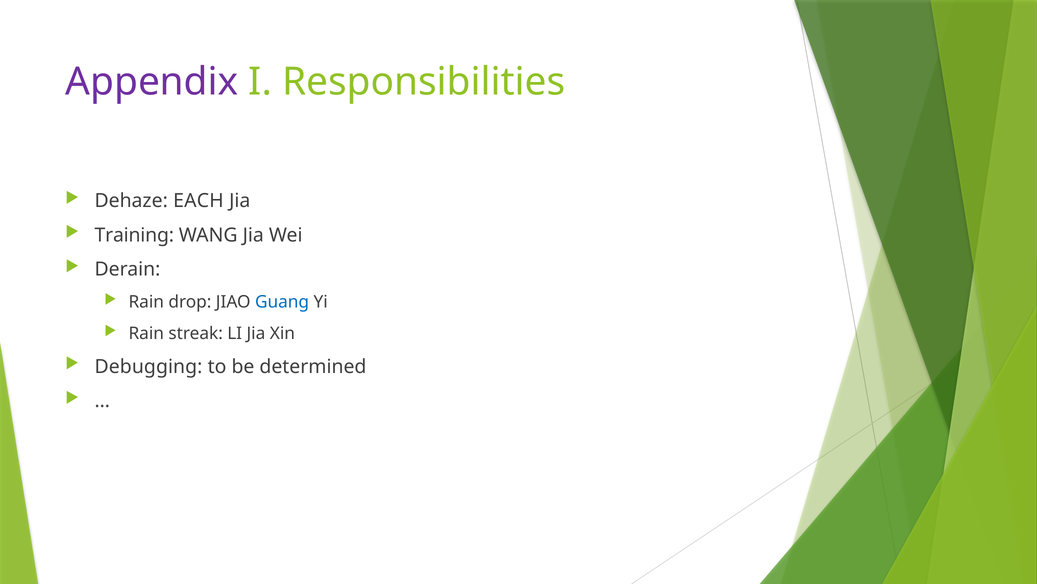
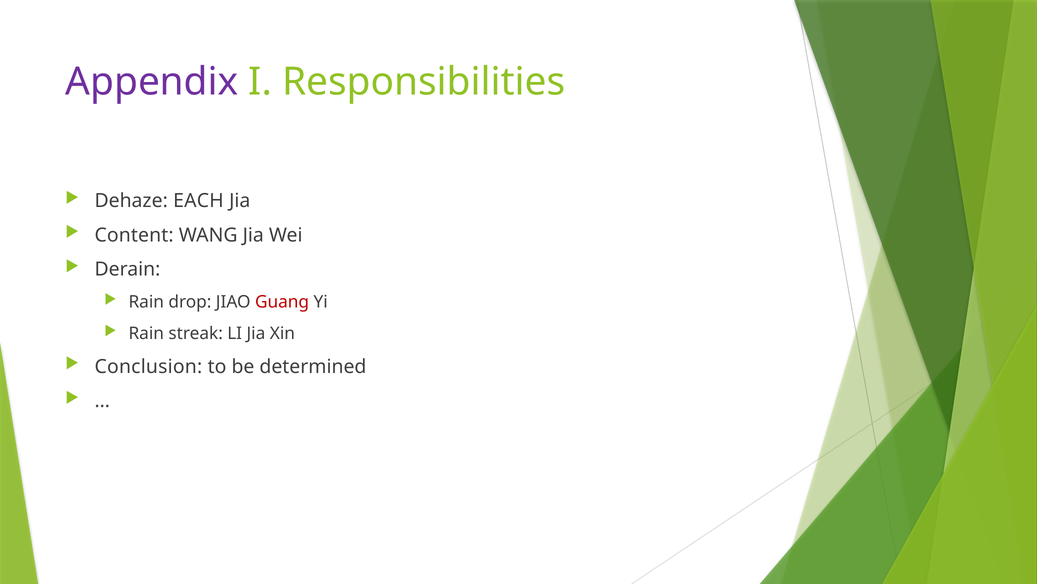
Training: Training -> Content (134, 235)
Guang colour: blue -> red (282, 302)
Debugging: Debugging -> Conclusion (148, 366)
